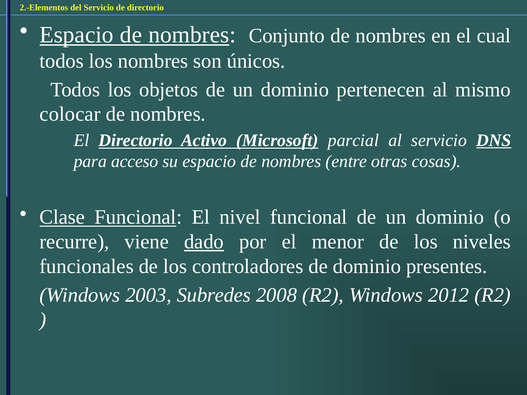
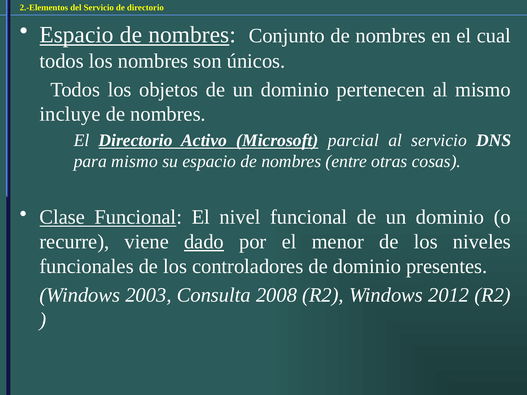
colocar: colocar -> incluye (70, 114)
DNS underline: present -> none (494, 140)
para acceso: acceso -> mismo (135, 162)
Subredes: Subredes -> Consulta (214, 295)
